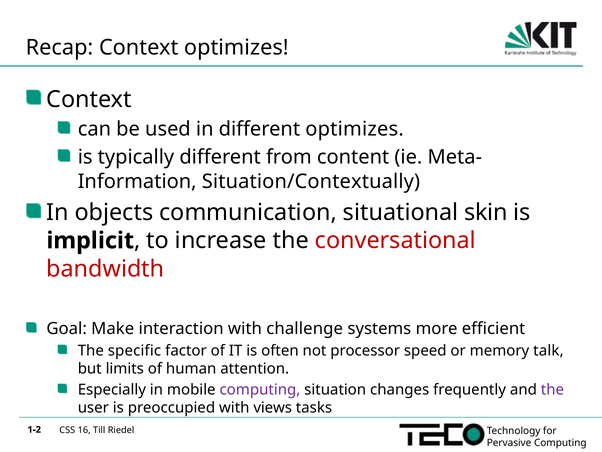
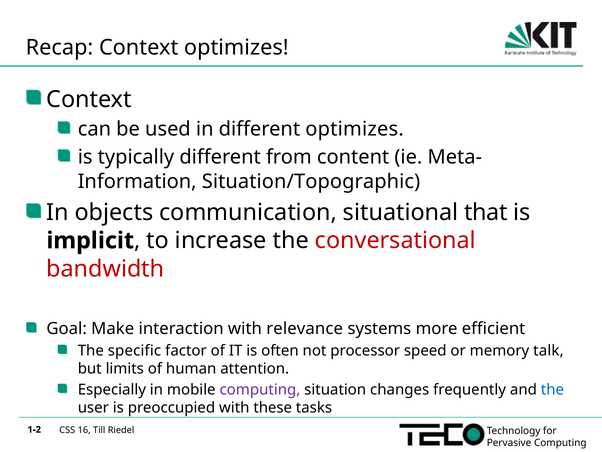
Situation/Contextually: Situation/Contextually -> Situation/Topographic (311, 181)
skin: skin -> that (486, 212)
challenge: challenge -> relevance (305, 328)
the colour: purple -> blue (552, 389)
views: views -> these (273, 407)
